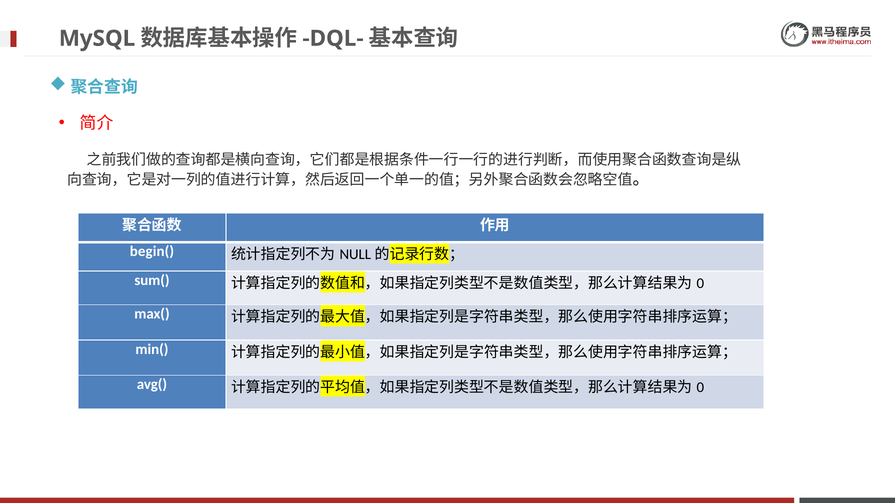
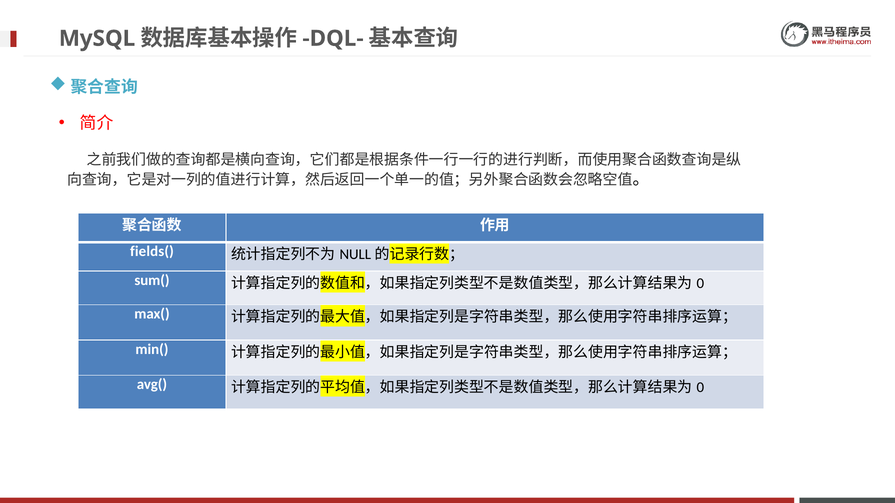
begin(: begin( -> fields( (152, 252)
